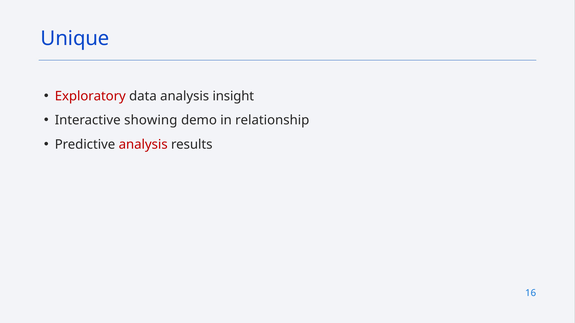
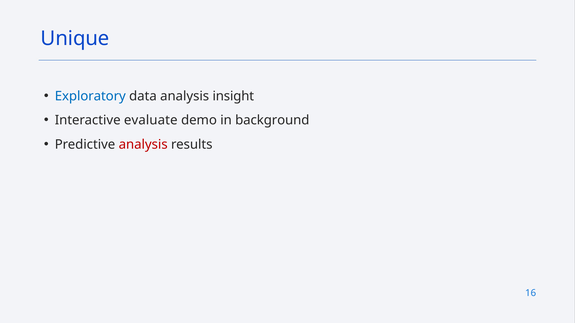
Exploratory colour: red -> blue (90, 96)
showing: showing -> evaluate (151, 120)
relationship: relationship -> background (272, 120)
